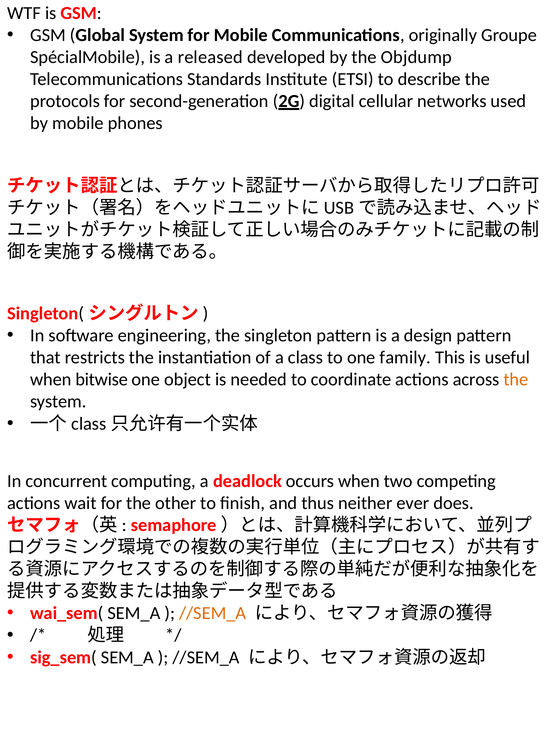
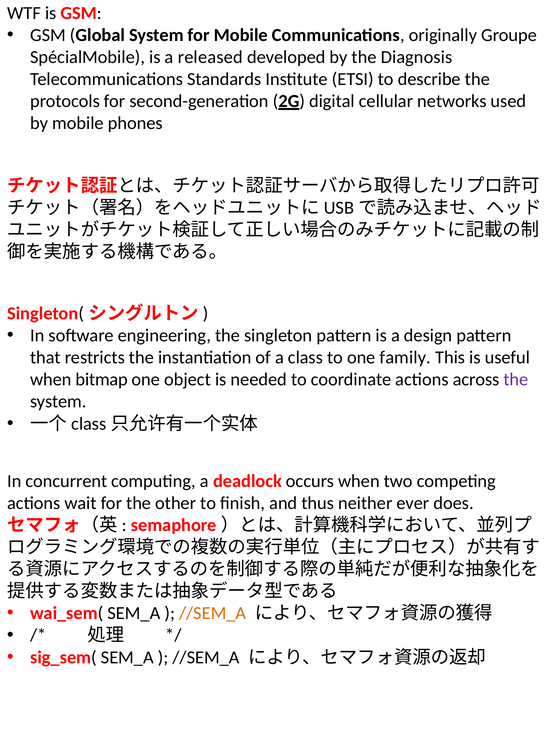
Objdump: Objdump -> Diagnosis (416, 57)
bitwise: bitwise -> bitmap (102, 380)
the colour: orange -> purple (516, 380)
